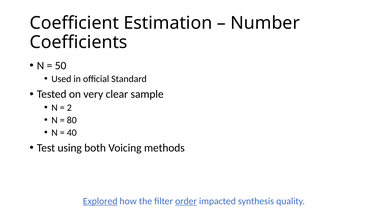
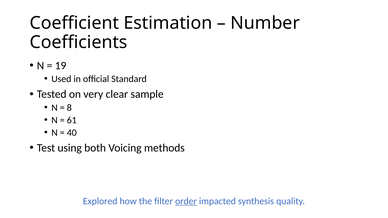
50: 50 -> 19 (61, 66)
2: 2 -> 8 (69, 108)
80: 80 -> 61 (72, 120)
Explored underline: present -> none (100, 201)
